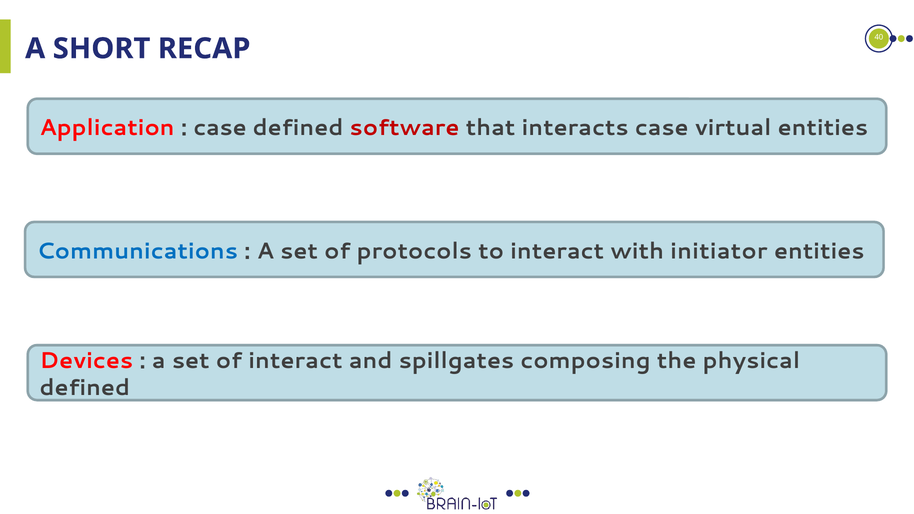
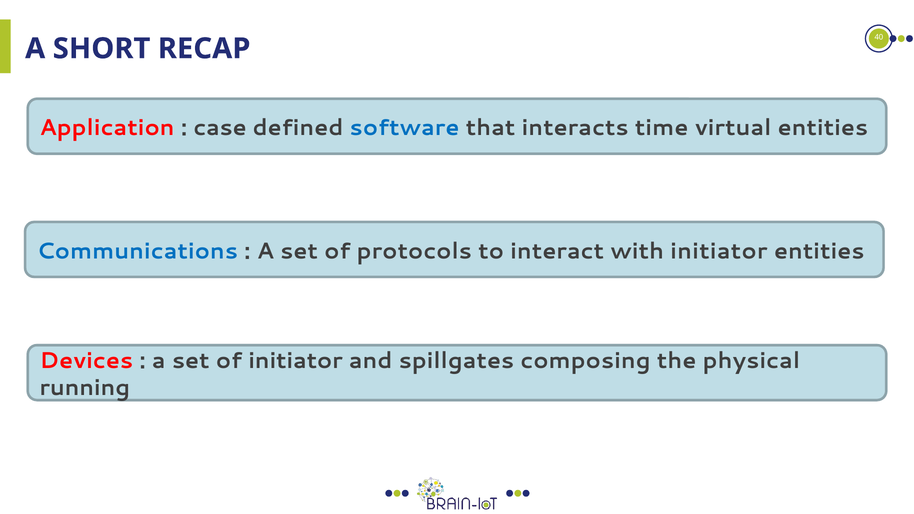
software colour: red -> blue (405, 128)
interacts case: case -> time (662, 128)
of interact: interact -> initiator (295, 361)
defined: defined -> running (85, 388)
